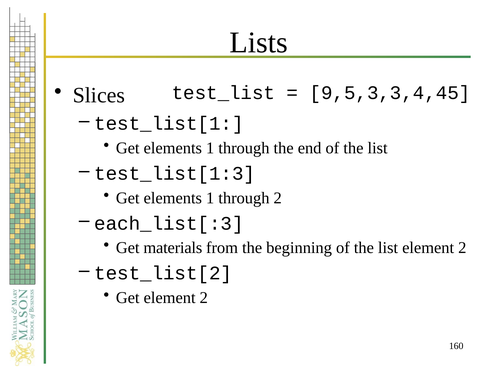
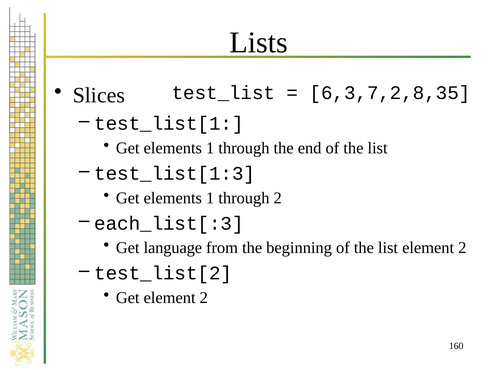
9,5,3,3,4,45: 9,5,3,3,4,45 -> 6,3,7,2,8,35 (390, 93)
materials: materials -> language (173, 248)
